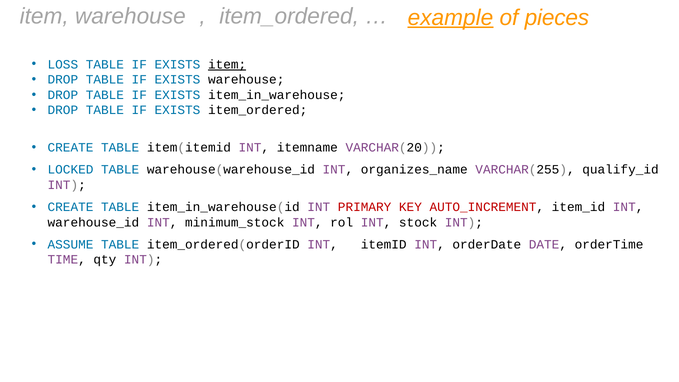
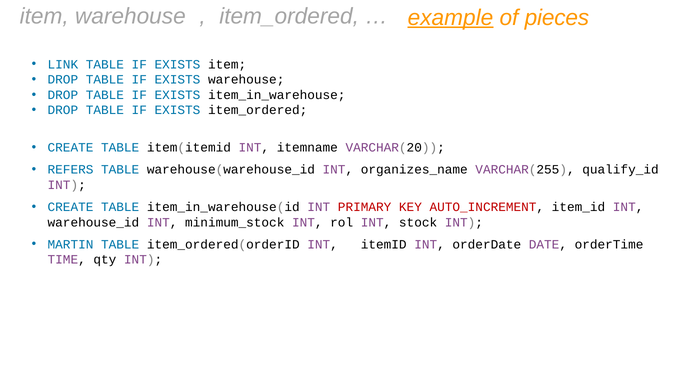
LOSS: LOSS -> LINK (63, 64)
item underline: present -> none (227, 64)
LOCKED: LOCKED -> REFERS (71, 170)
ASSUME: ASSUME -> MARTIN (71, 244)
